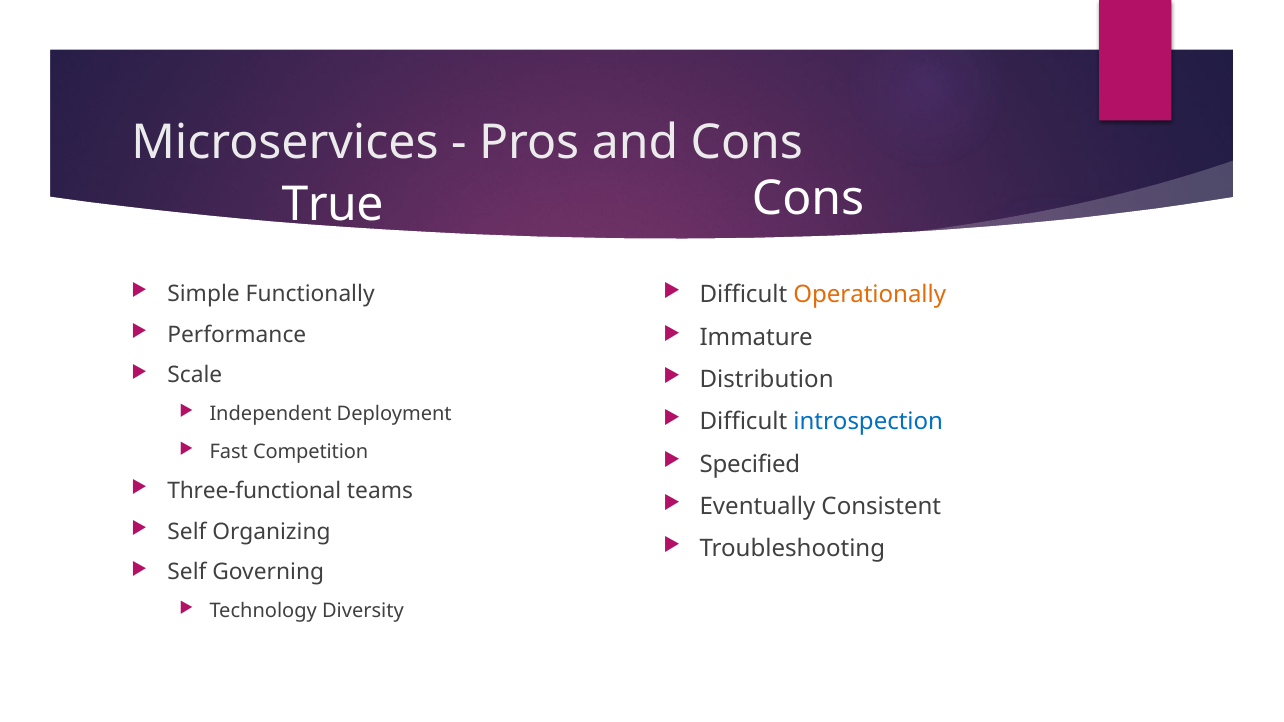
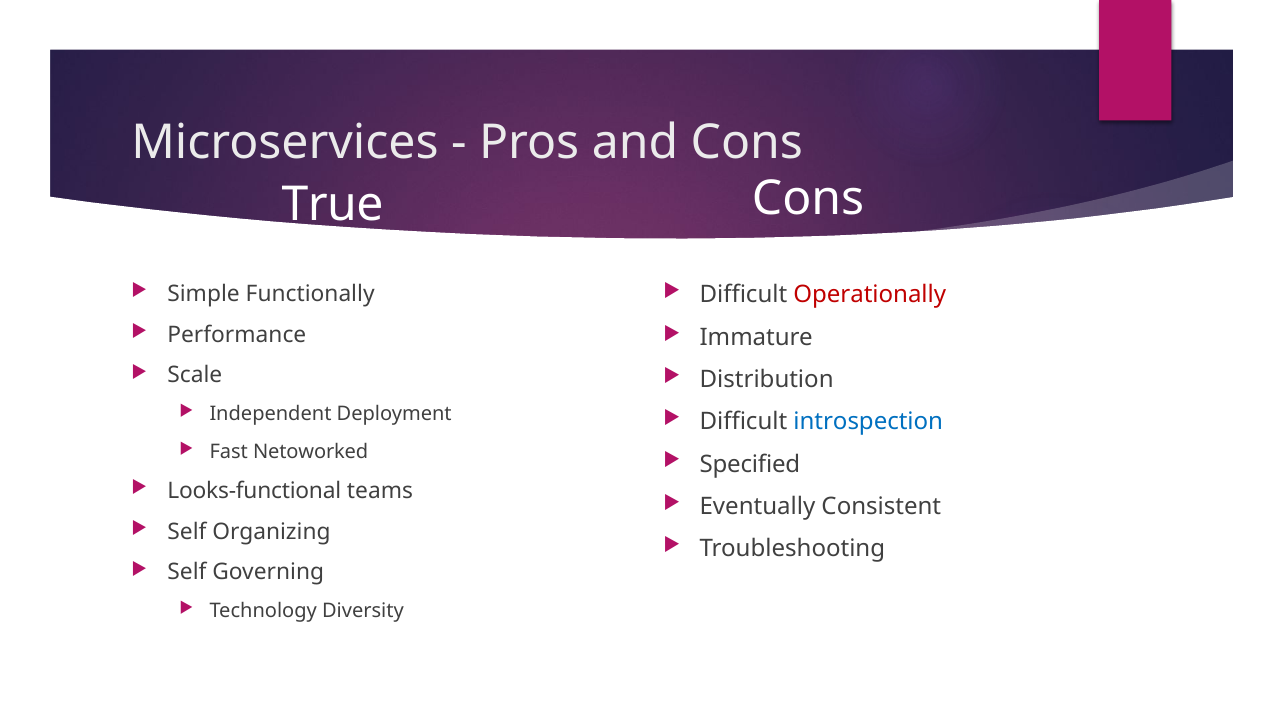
Operationally colour: orange -> red (870, 295)
Competition: Competition -> Netoworked (311, 452)
Three-functional: Three-functional -> Looks-functional (254, 491)
